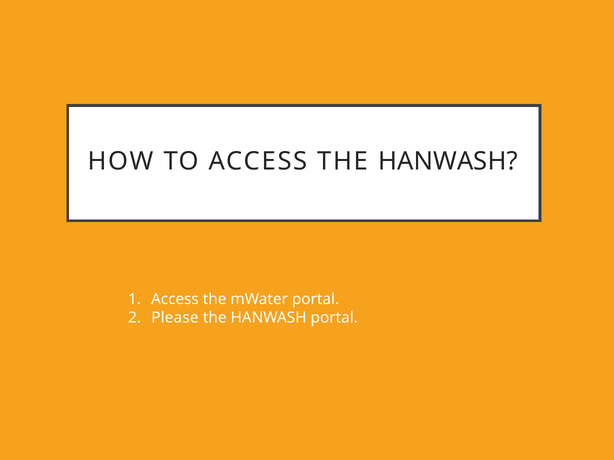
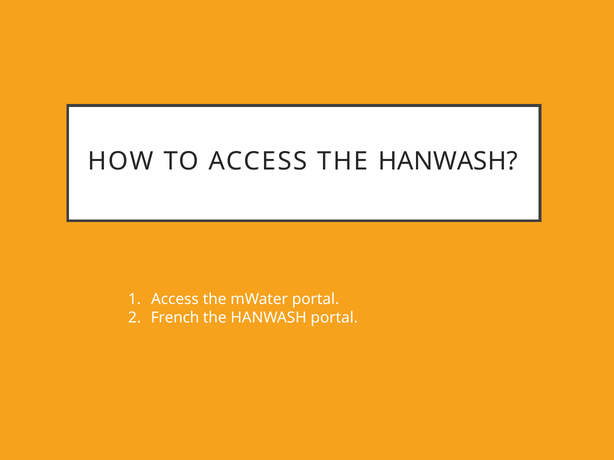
Please: Please -> French (175, 318)
